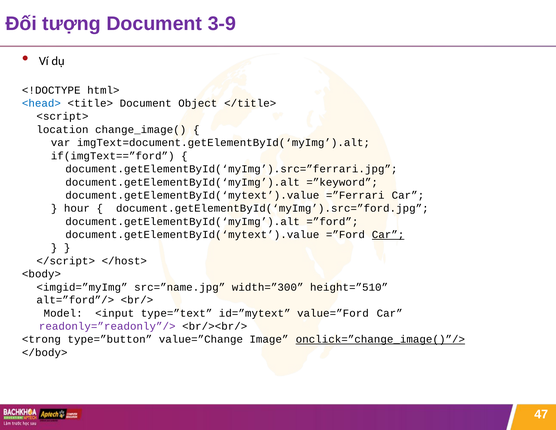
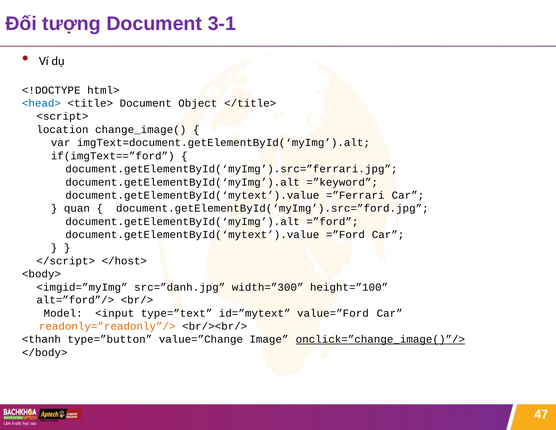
3-9: 3-9 -> 3-1 (222, 24)
hour: hour -> quan (77, 208)
Car underline: present -> none (388, 234)
src=”name.jpg: src=”name.jpg -> src=”danh.jpg (180, 287)
height=”510: height=”510 -> height=”100 (349, 287)
readonly=”readonly”/> colour: purple -> orange (107, 326)
<trong: <trong -> <thanh (41, 339)
